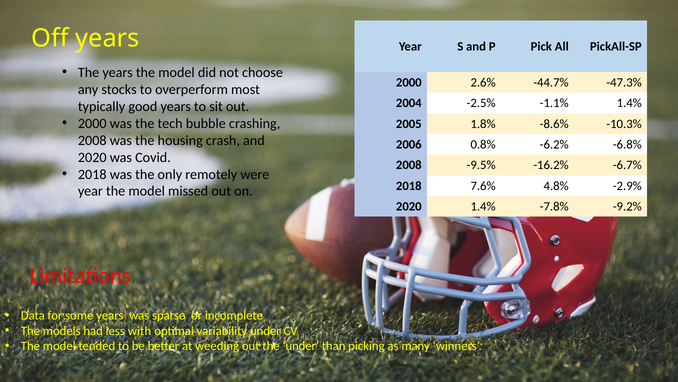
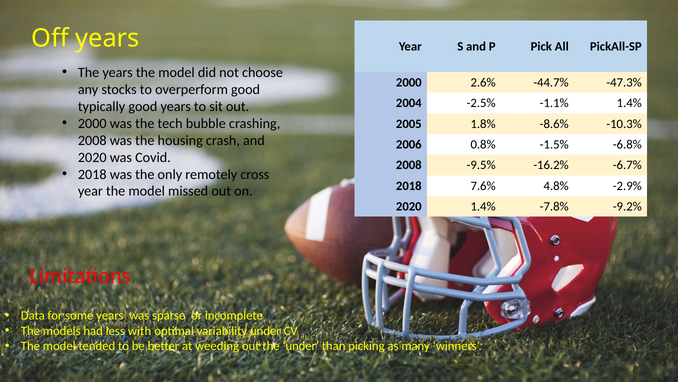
overperform most: most -> good (246, 89)
-6.2%: -6.2% -> -1.5% (554, 144)
were: were -> cross (255, 174)
